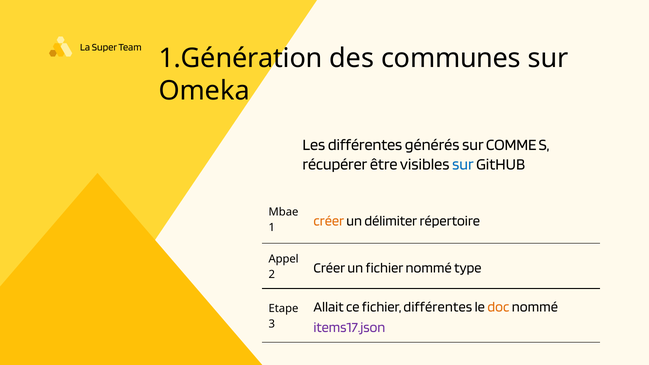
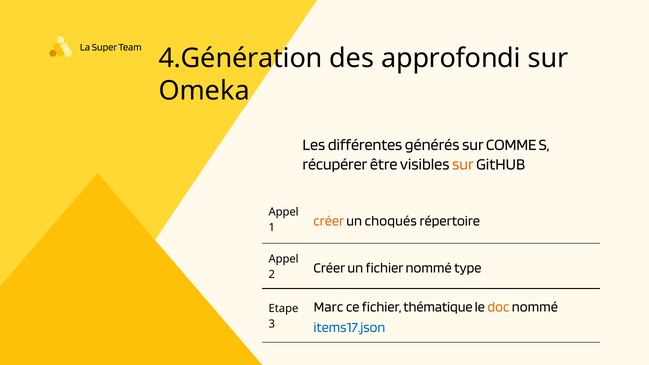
1.Génération: 1.Génération -> 4.Génération (241, 58)
communes: communes -> approfondi (451, 58)
sur colour: blue -> orange (463, 164)
Mbae: Mbae -> Appel (284, 212)
délimiter: délimiter -> choqués (391, 221)
Allait: Allait -> Marc (328, 307)
fichier différentes: différentes -> thématique (438, 307)
items17.json colour: purple -> blue (349, 327)
